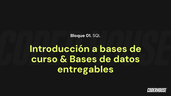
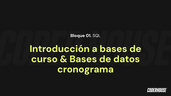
entregables: entregables -> cronograma (85, 69)
